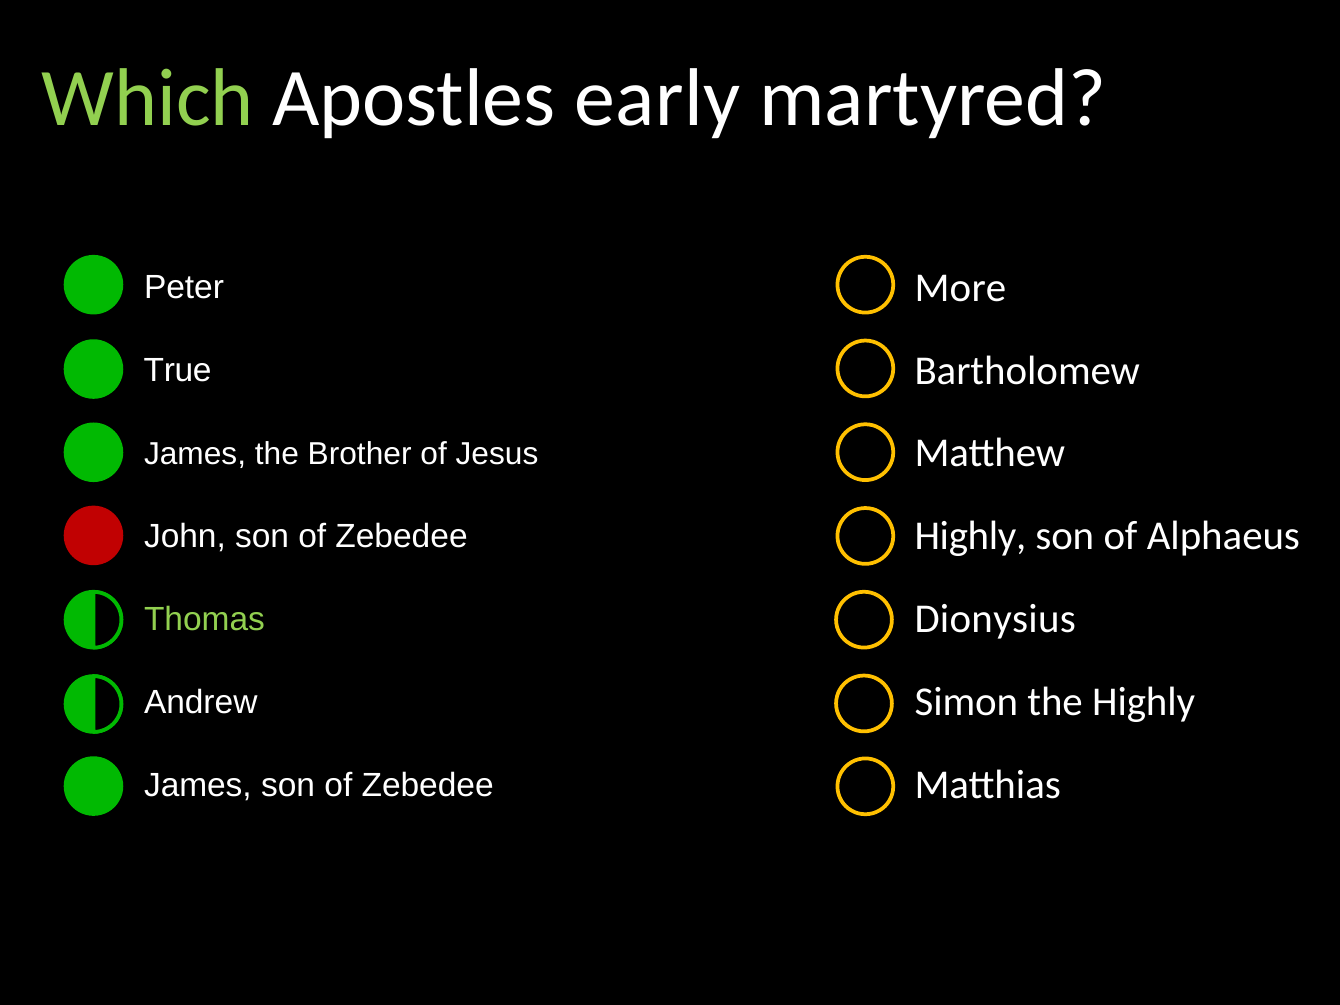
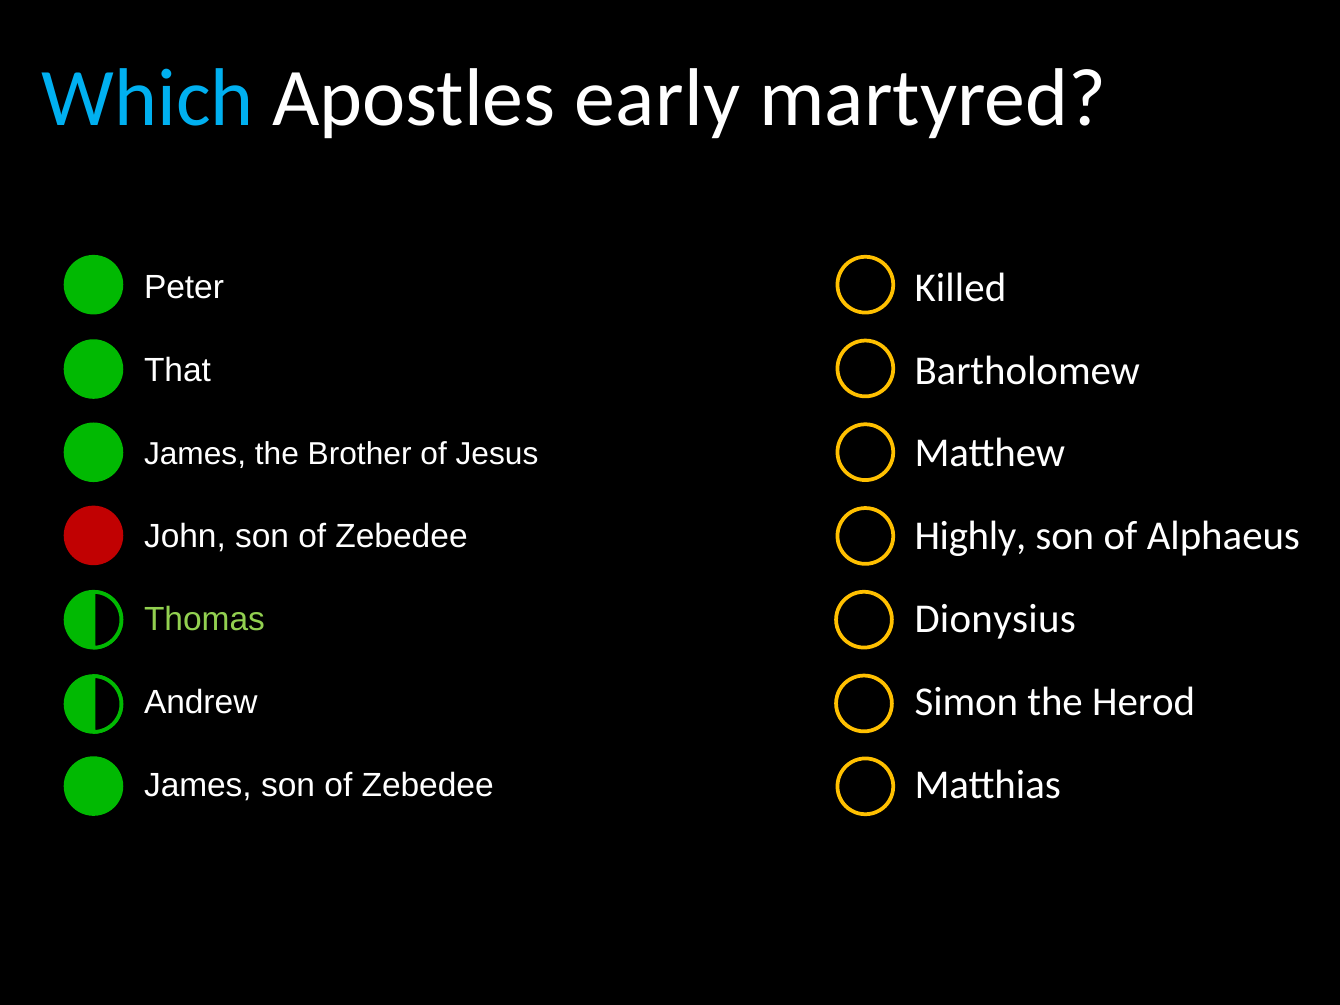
Which colour: light green -> light blue (148, 99)
More: More -> Killed (960, 288)
True: True -> That (177, 371)
the Highly: Highly -> Herod (1144, 702)
